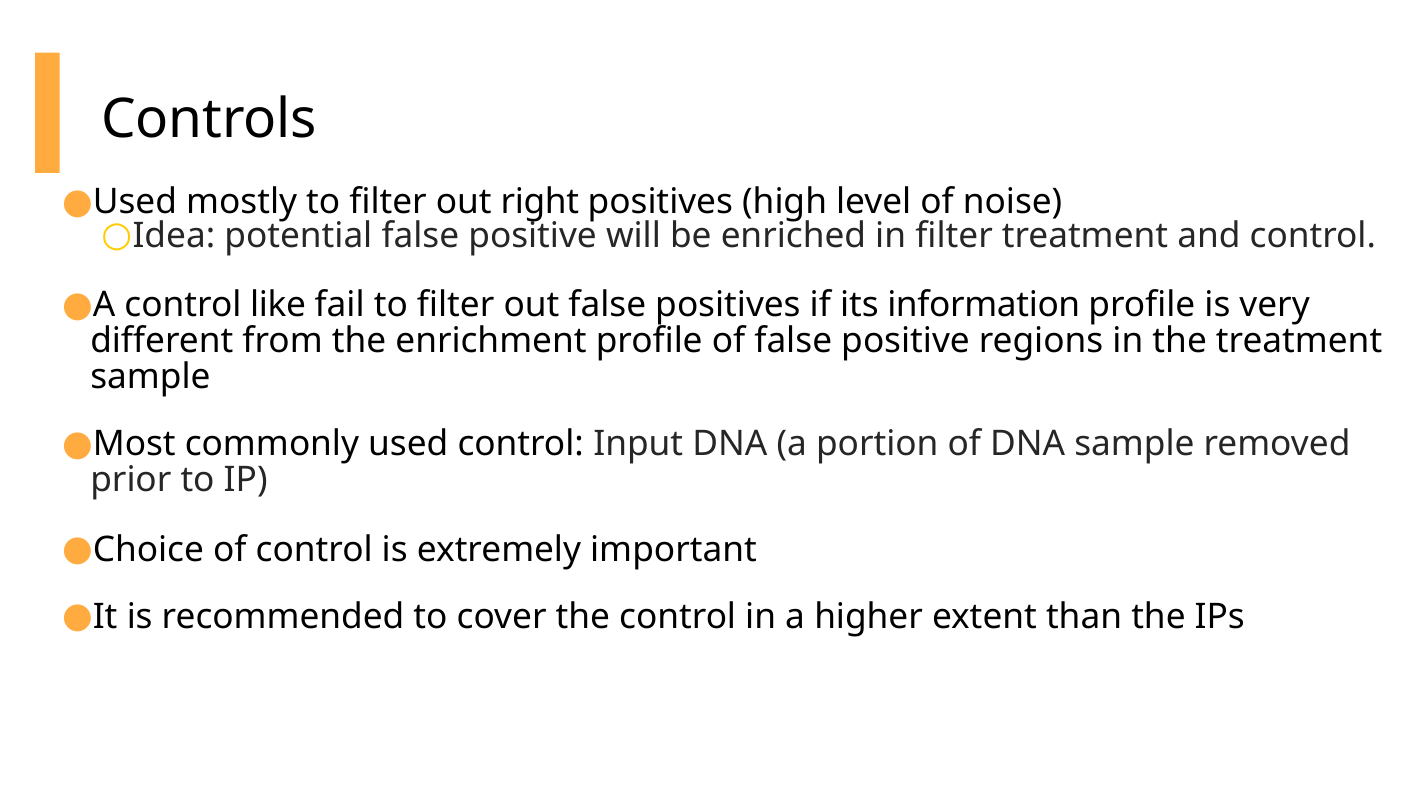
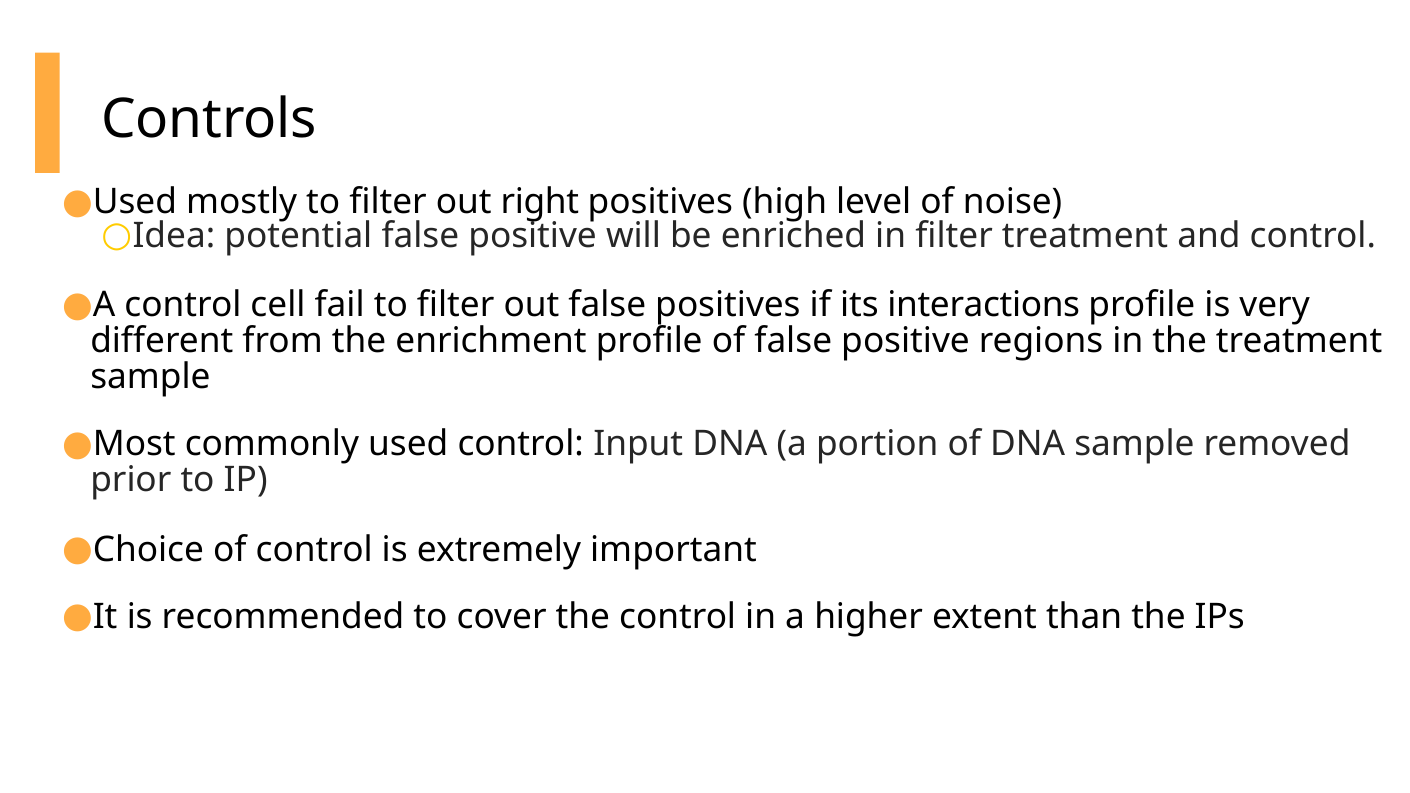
like: like -> cell (278, 305)
information: information -> interactions (984, 305)
